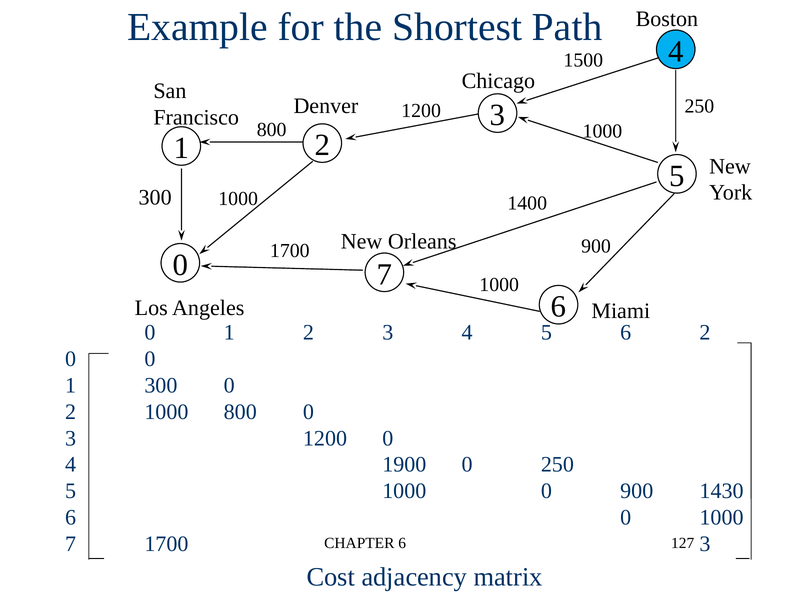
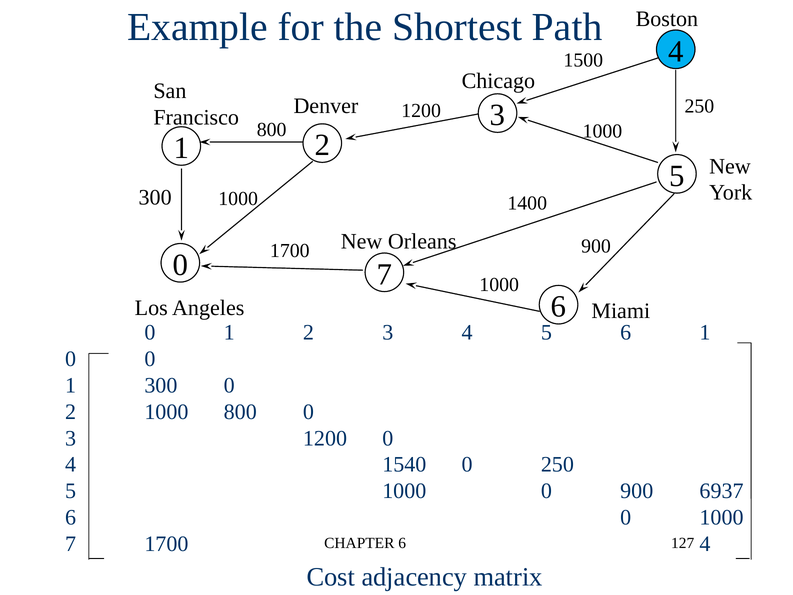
6 2: 2 -> 1 (705, 332)
1900: 1900 -> 1540 (404, 464)
1430: 1430 -> 6937 (722, 491)
1700 3: 3 -> 4 (705, 544)
